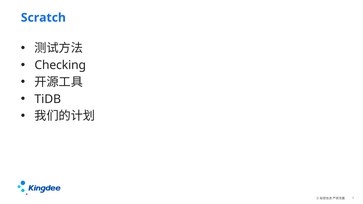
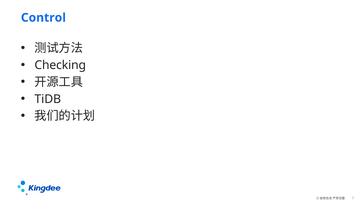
Scratch: Scratch -> Control (43, 18)
